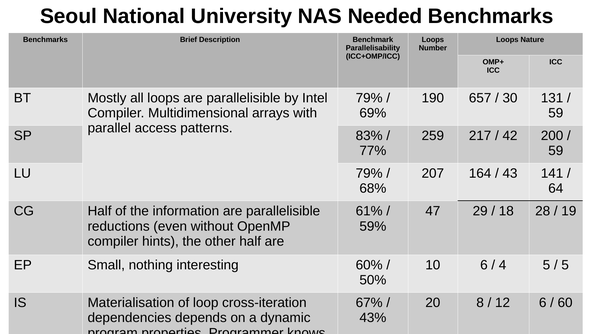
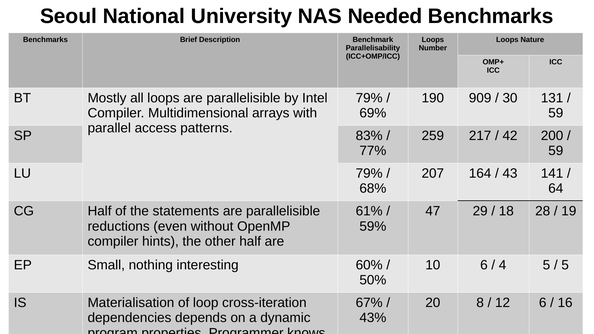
657: 657 -> 909 (480, 98)
information: information -> statements (186, 211)
60: 60 -> 16 (565, 303)
